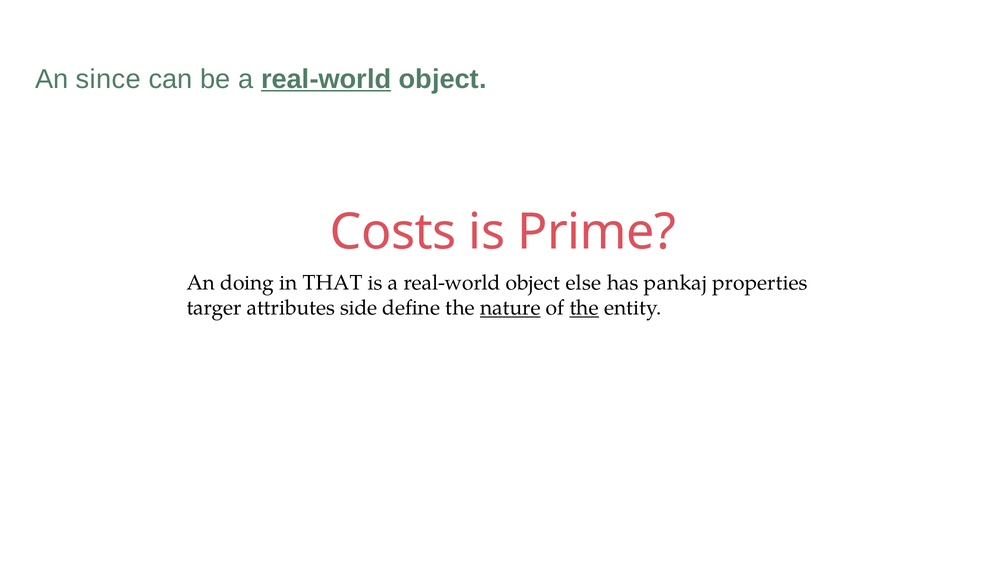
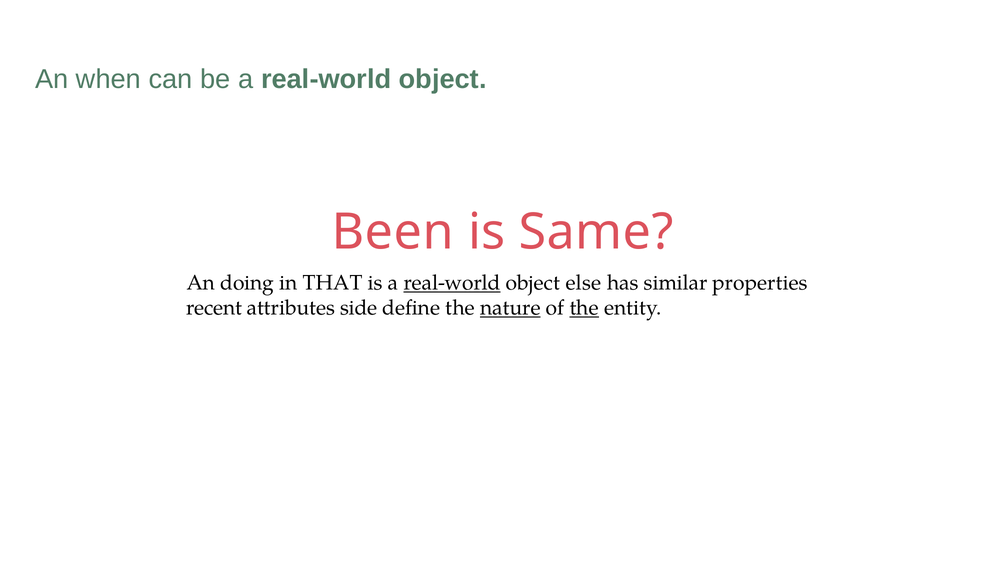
since: since -> when (108, 79)
real-world underline: present -> none (326, 79)
Costs: Costs -> Been (393, 232)
Prime: Prime -> Same (596, 232)
real-world underline: none -> present (452, 283)
pankaj: pankaj -> similar (676, 283)
targer: targer -> recent (214, 308)
